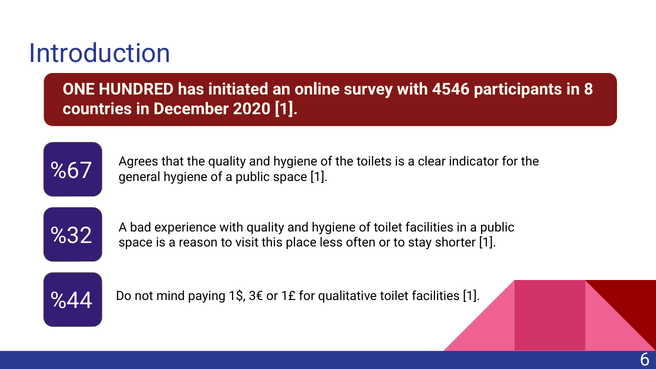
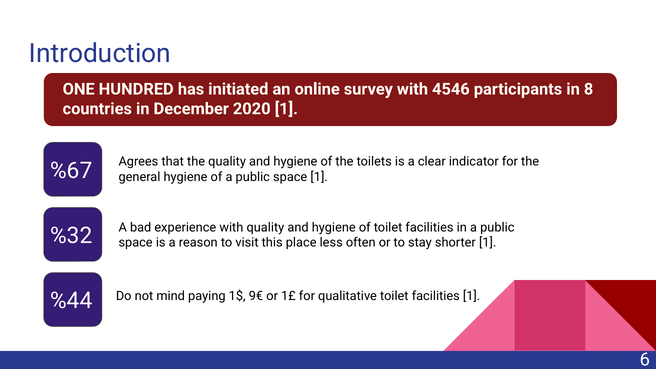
3€: 3€ -> 9€ (256, 296)
